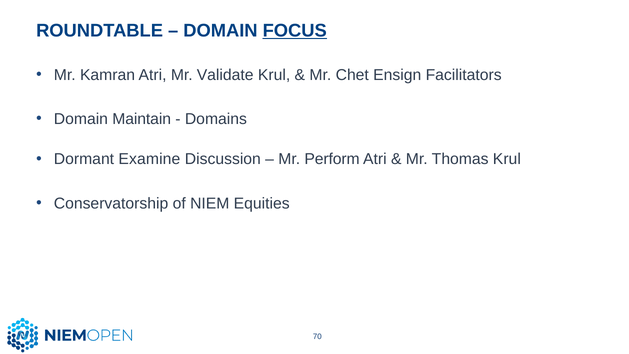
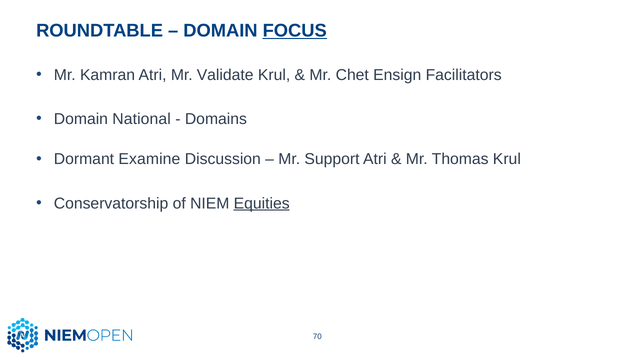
Maintain: Maintain -> National (142, 119)
Perform: Perform -> Support (332, 159)
Equities underline: none -> present (262, 203)
